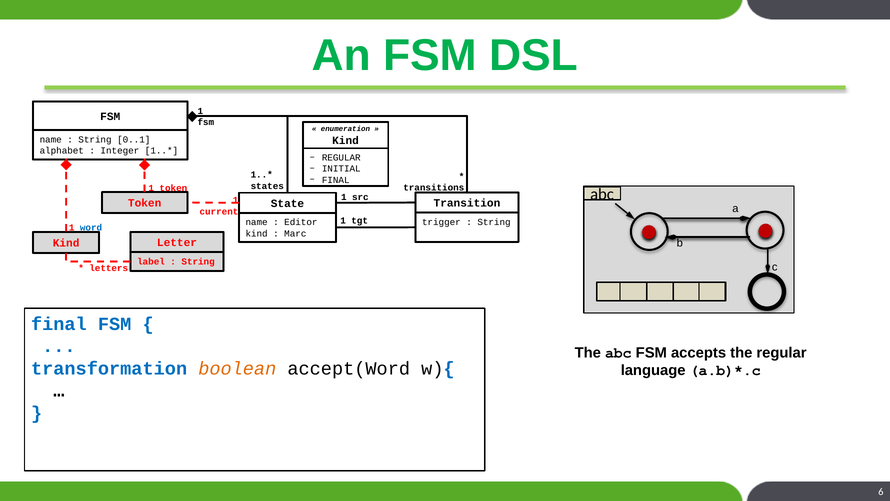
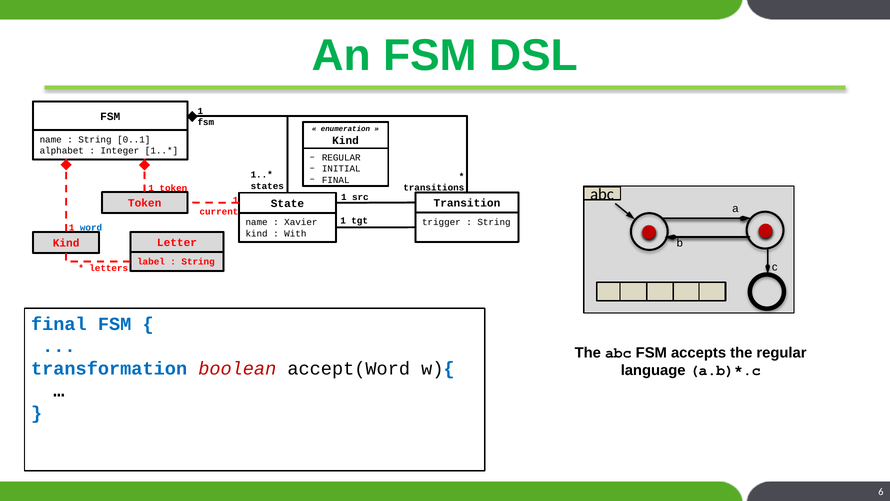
Editor: Editor -> Xavier (301, 222)
Marc: Marc -> With (295, 233)
boolean colour: orange -> red (237, 368)
